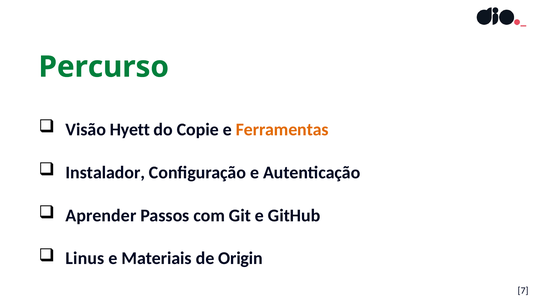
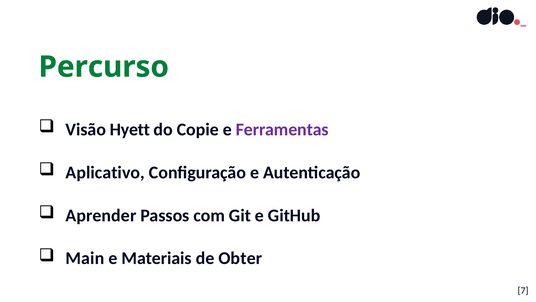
Ferramentas colour: orange -> purple (282, 129)
Instalador: Instalador -> Aplicativo (105, 172)
Linus: Linus -> Main (85, 258)
Origin: Origin -> Obter (240, 258)
